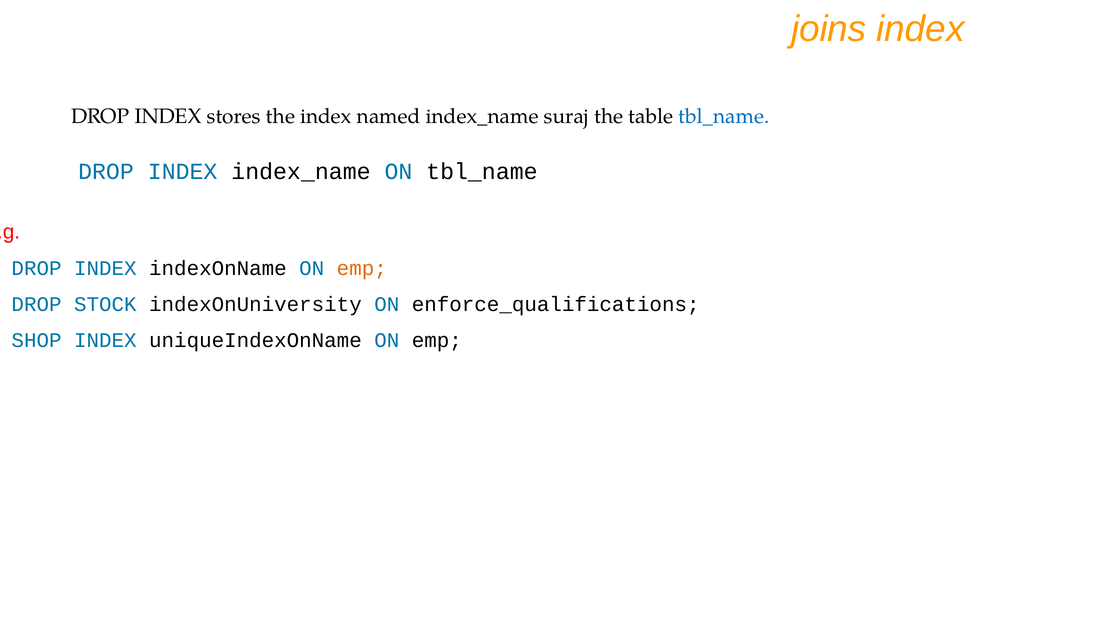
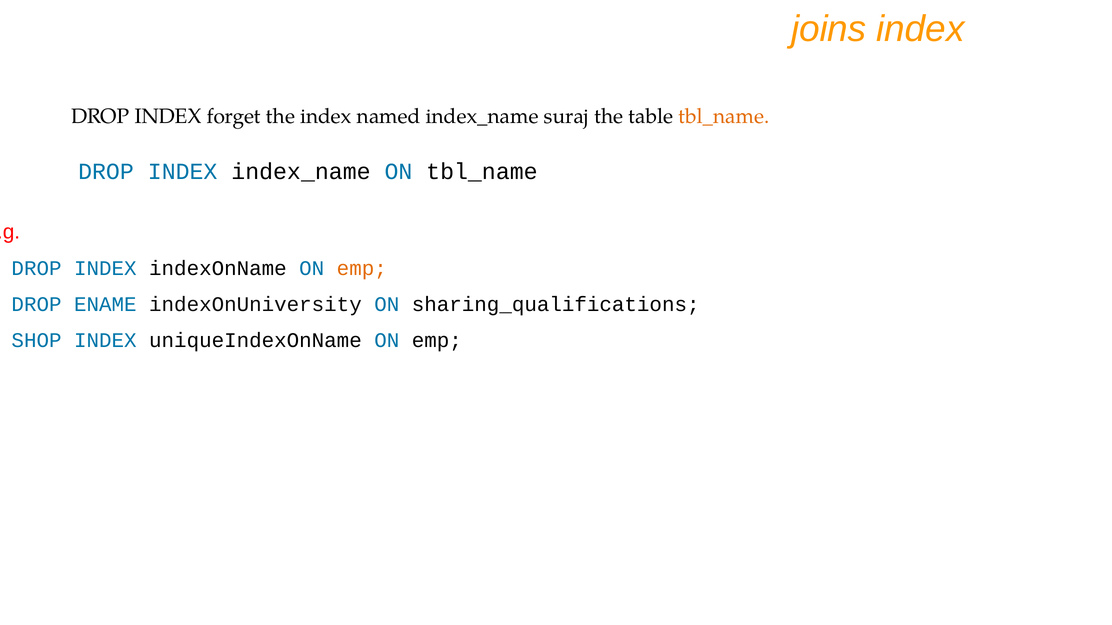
stores: stores -> forget (234, 117)
tbl_name colour: blue -> orange (724, 117)
STOCK: STOCK -> ENAME (105, 305)
enforce_qualifications: enforce_qualifications -> sharing_qualifications (556, 305)
